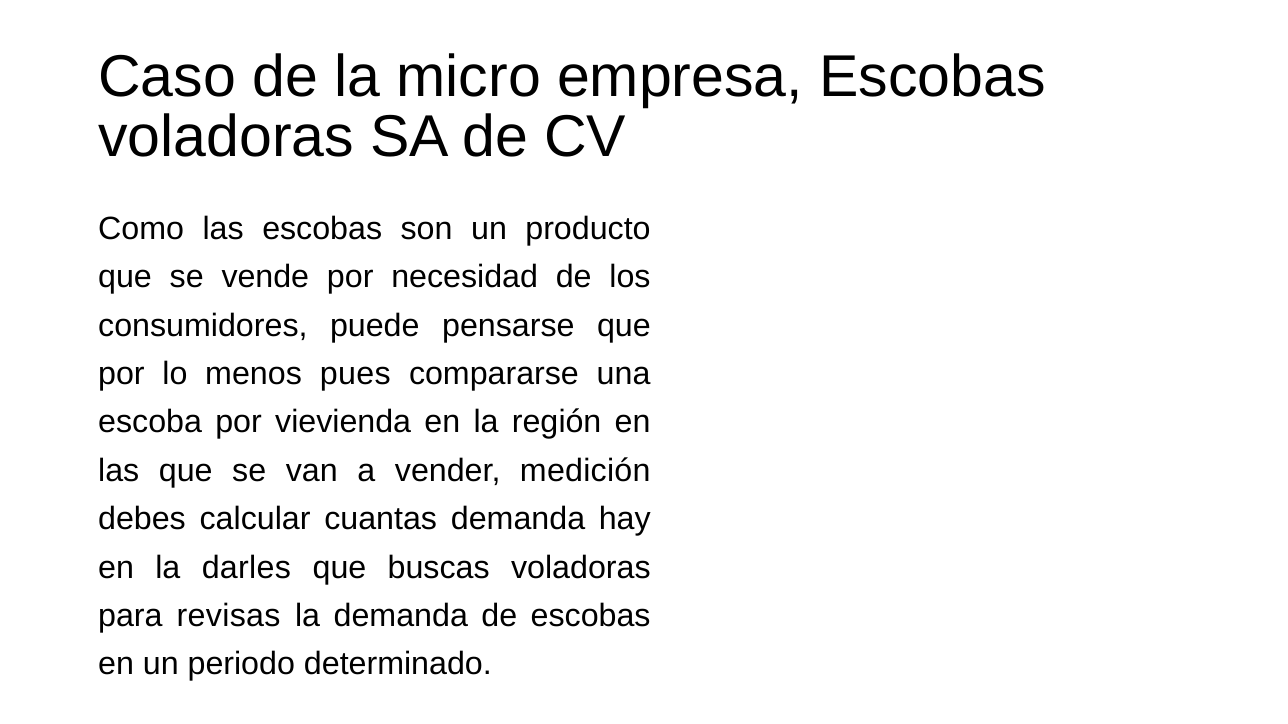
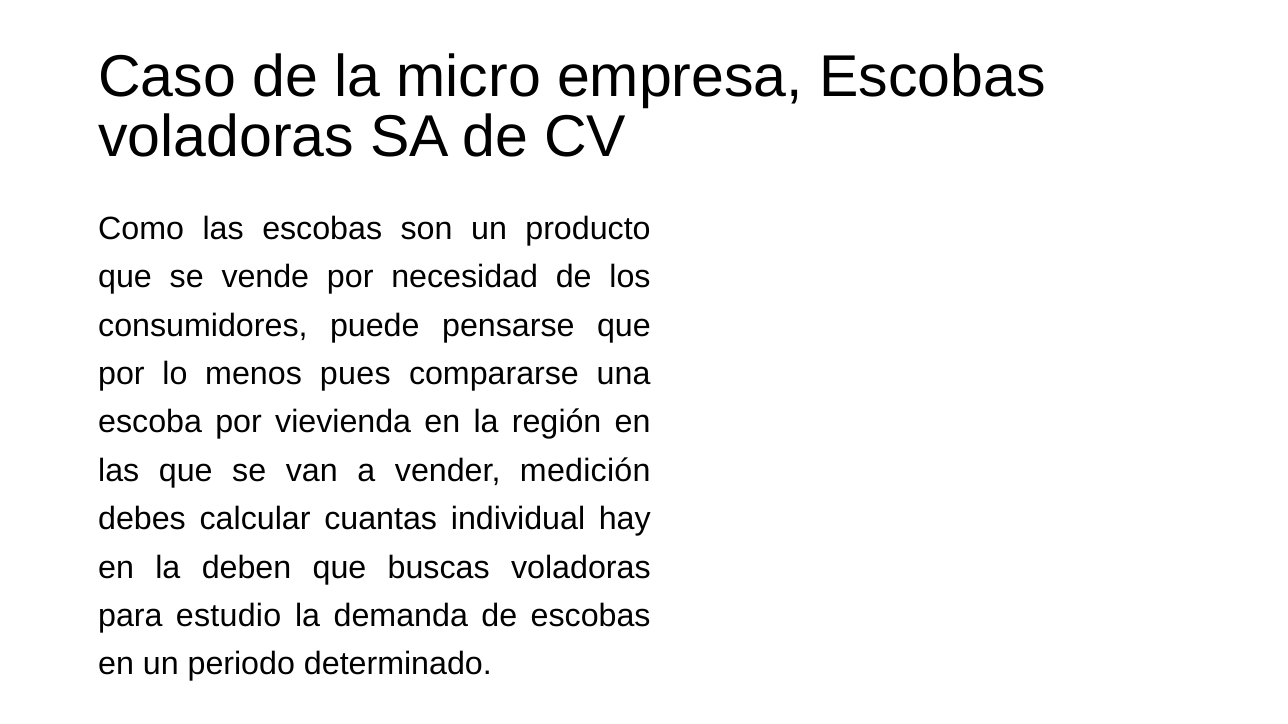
cuantas demanda: demanda -> individual (518, 519)
darles: darles -> deben (246, 568)
revisas: revisas -> estudio (229, 616)
